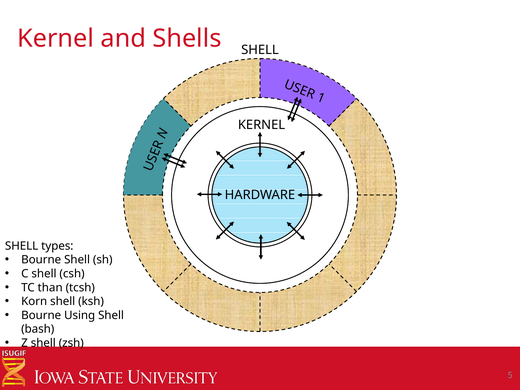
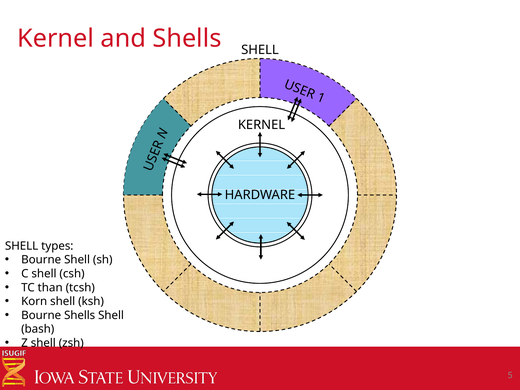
Bourne Using: Using -> Shells (80, 315)
